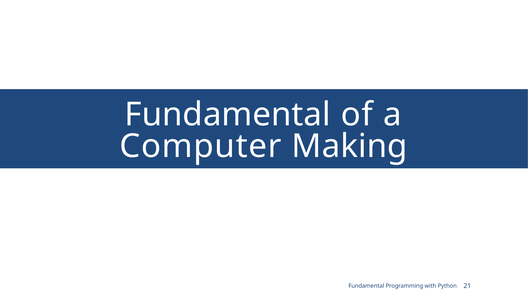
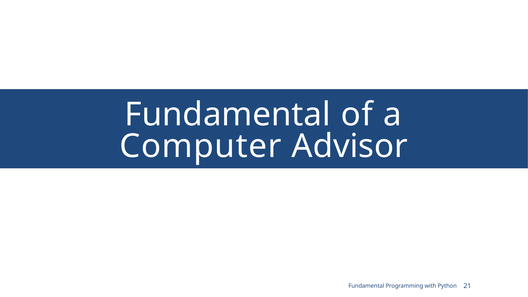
Making: Making -> Advisor (350, 146)
